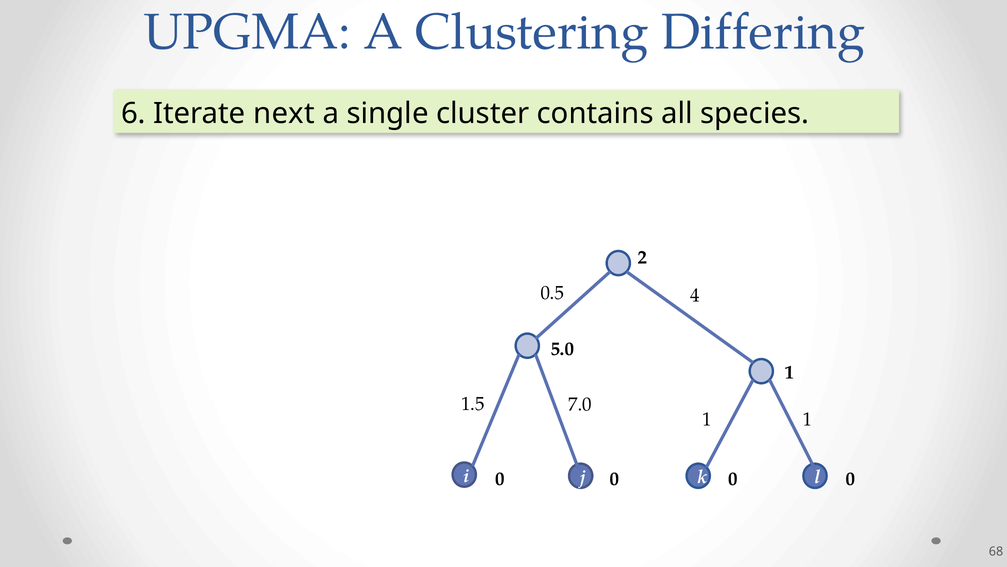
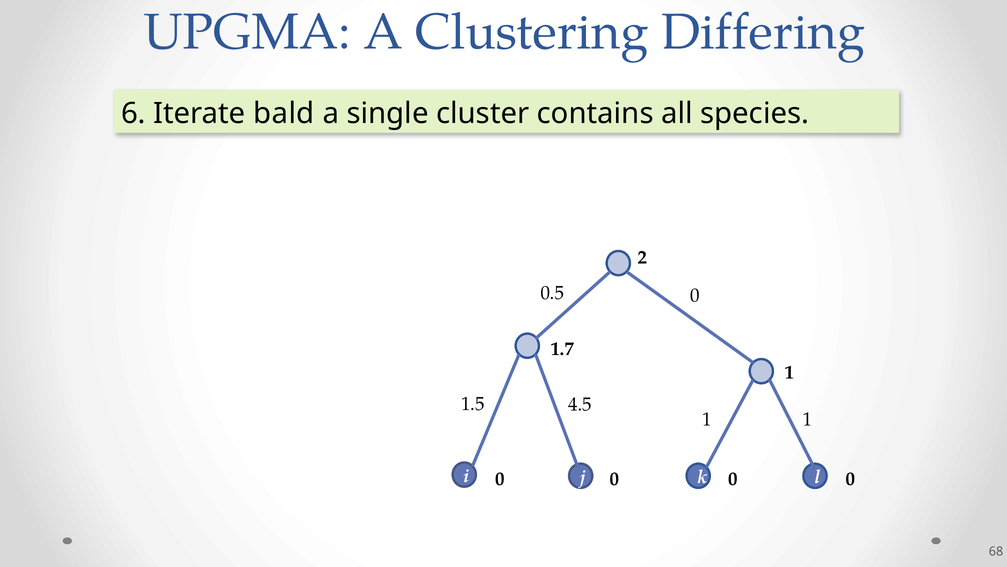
next: next -> bald (284, 113)
0.5 4: 4 -> 0 (695, 295)
5.0: 5.0 -> 1.7 (562, 348)
7.0: 7.0 -> 4.5 (580, 404)
